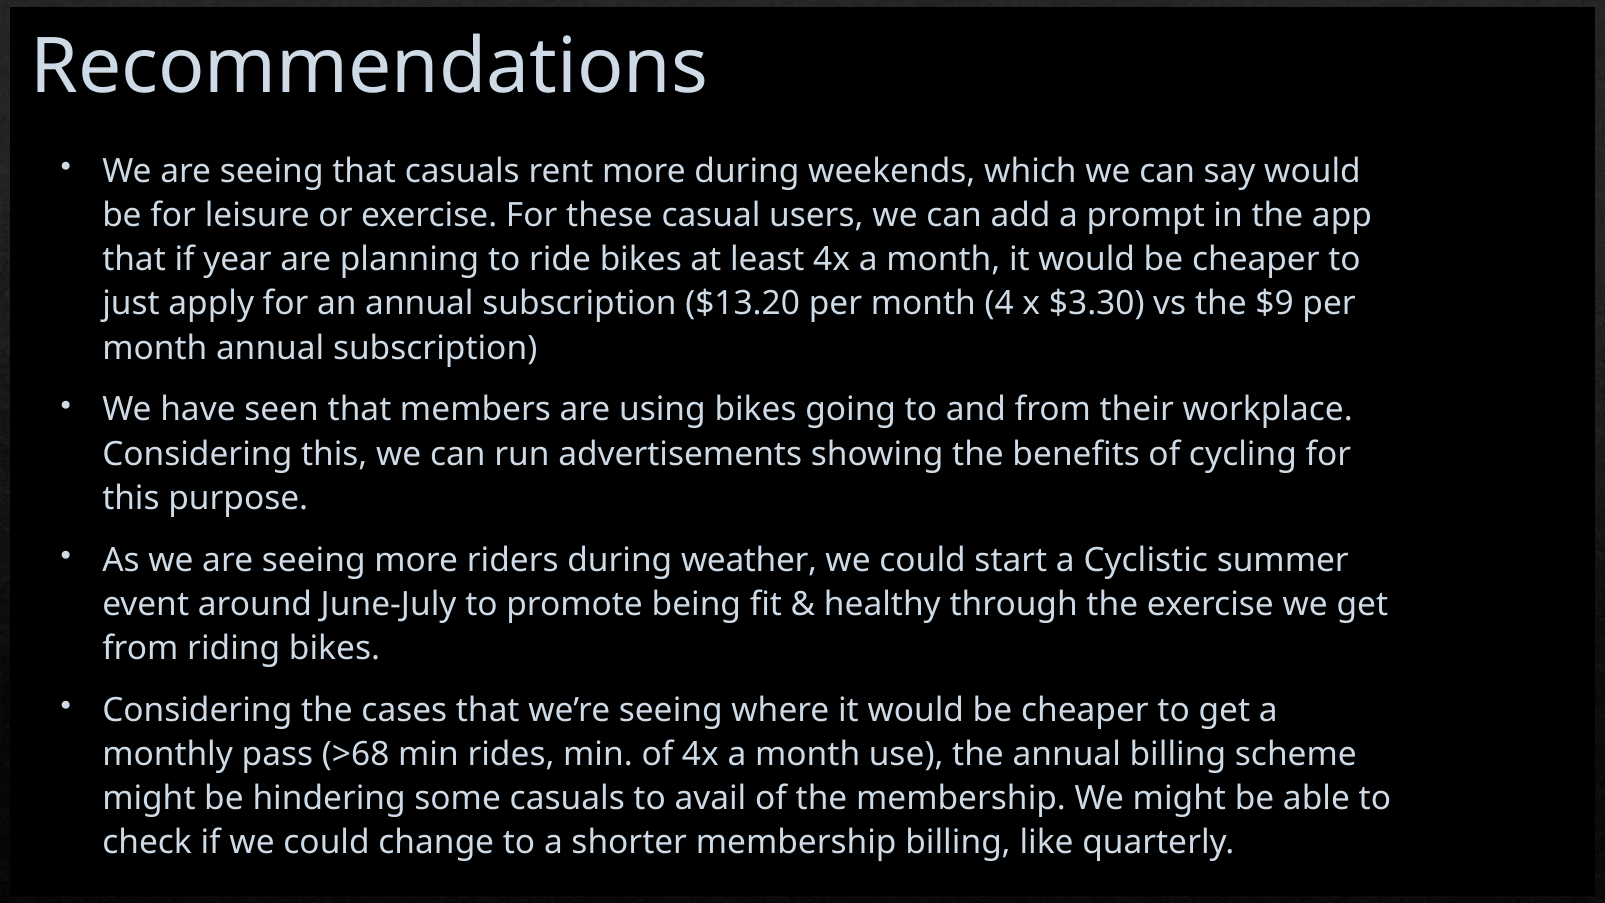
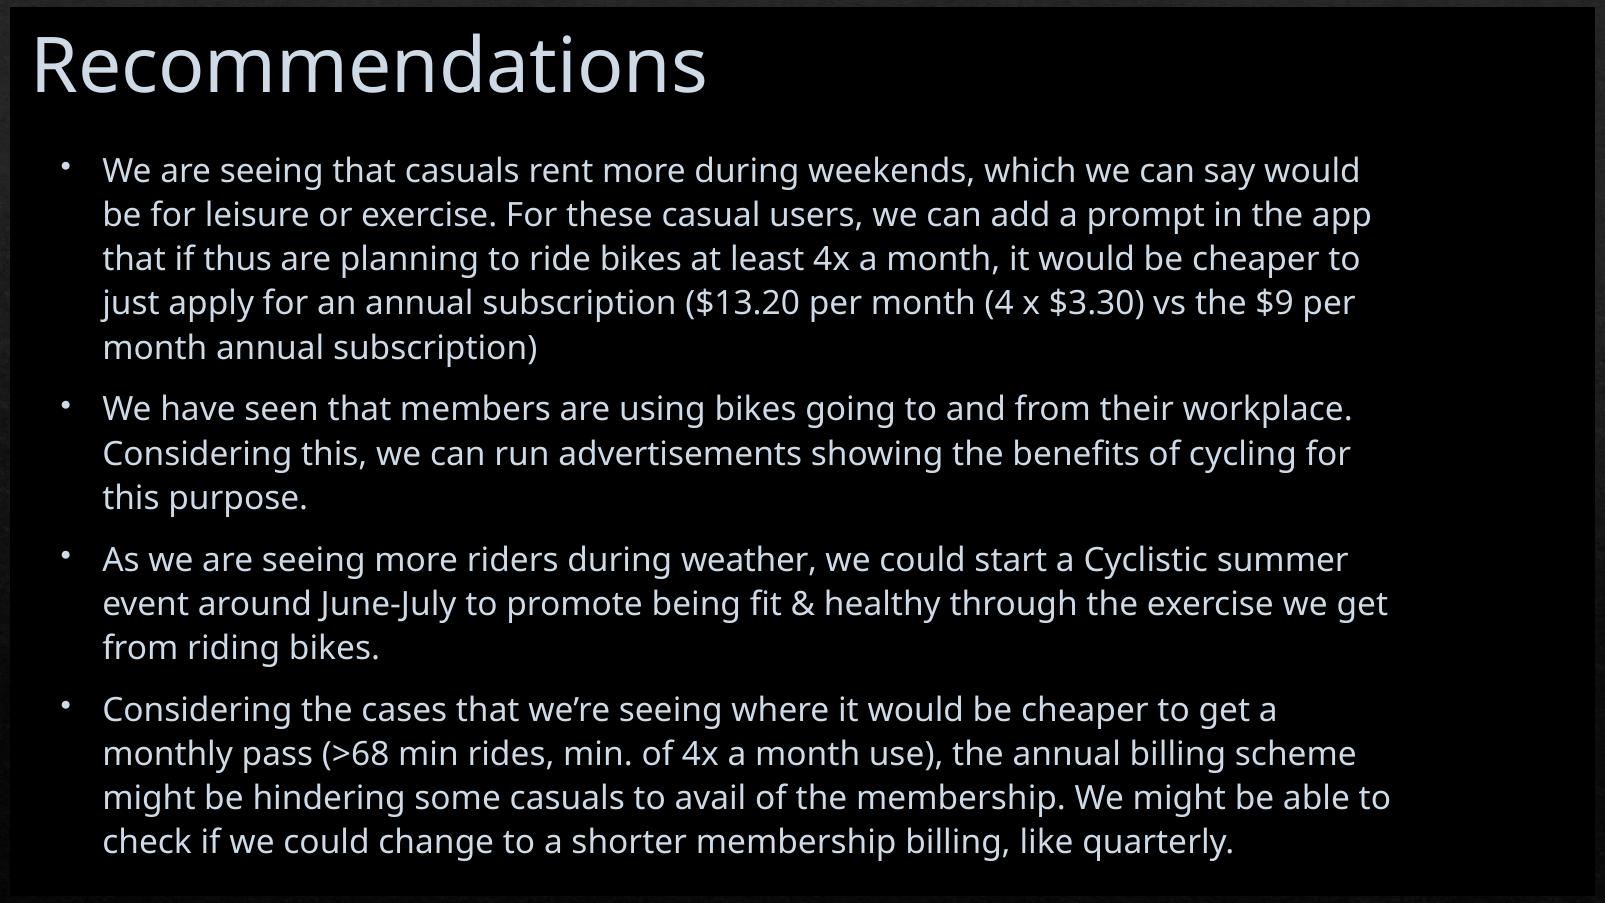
year: year -> thus (238, 260)
